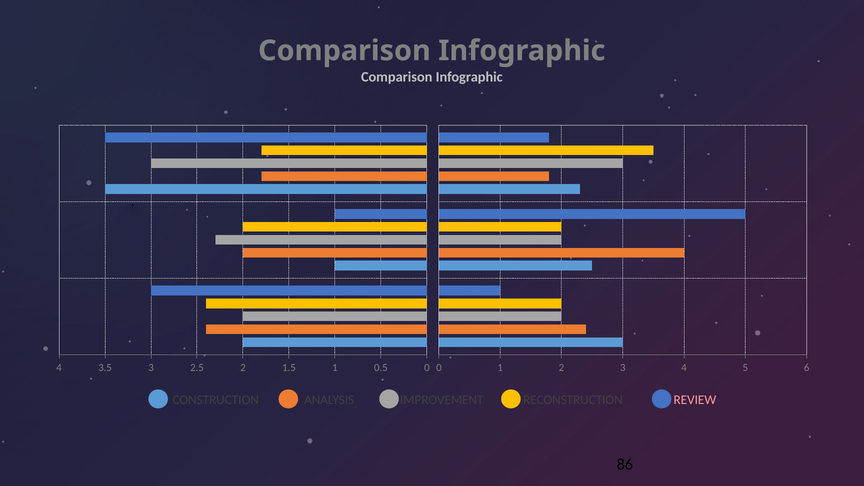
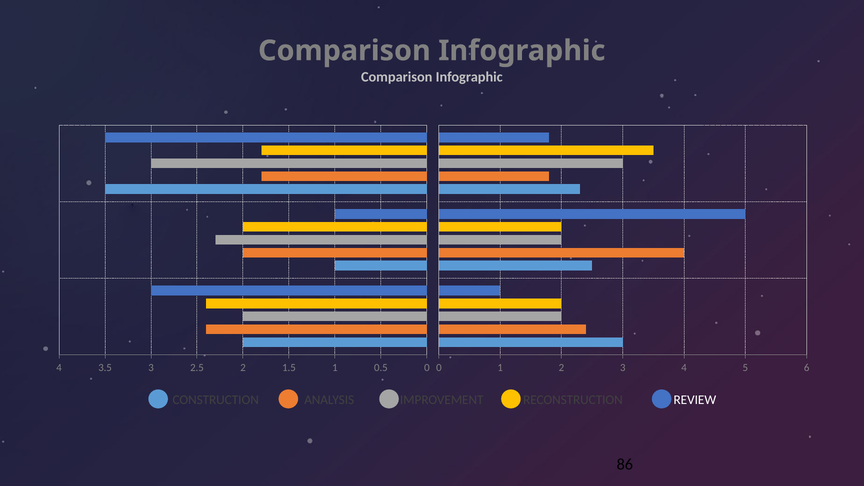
REVIEW colour: pink -> white (695, 400)
